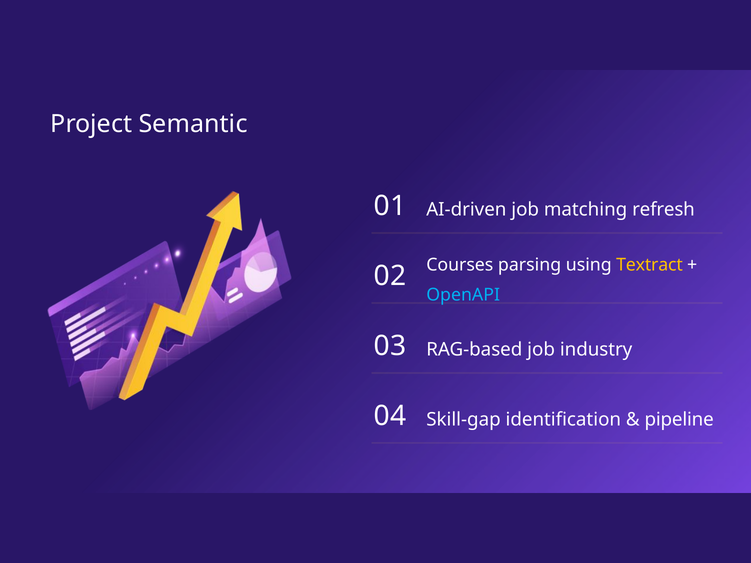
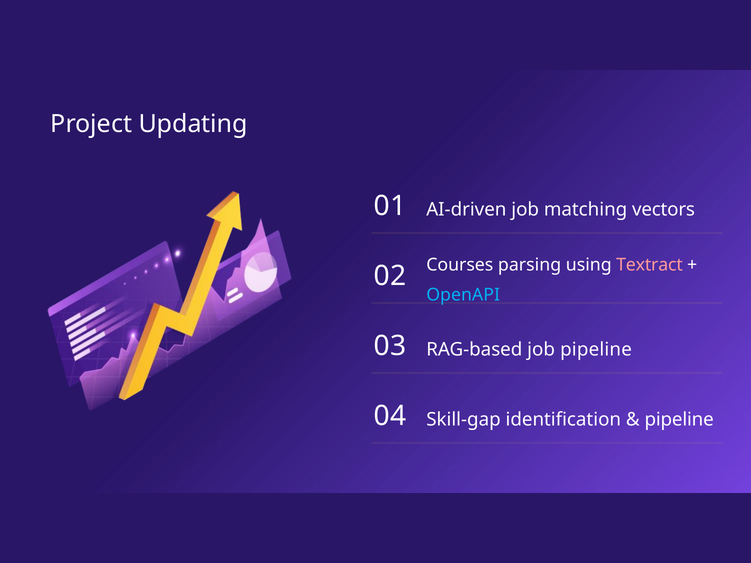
Semantic: Semantic -> Updating (193, 124)
refresh: refresh -> vectors (663, 210)
Textract colour: yellow -> pink (649, 265)
job industry: industry -> pipeline (596, 350)
